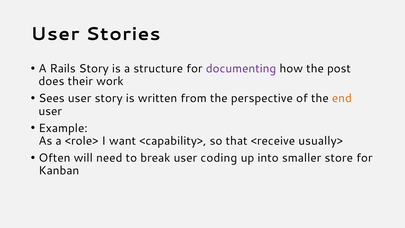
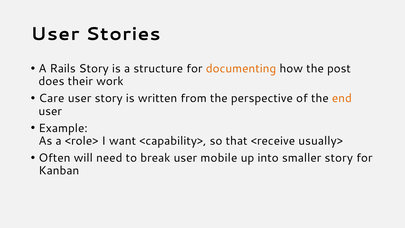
documenting colour: purple -> orange (241, 69)
Sees: Sees -> Care (51, 98)
coding: coding -> mobile (219, 158)
smaller store: store -> story (339, 158)
